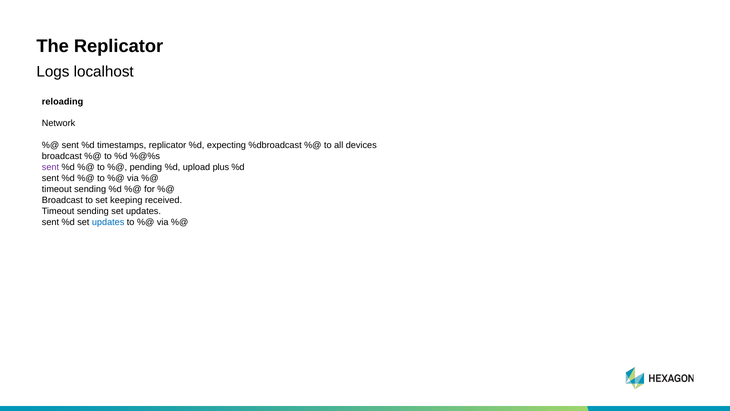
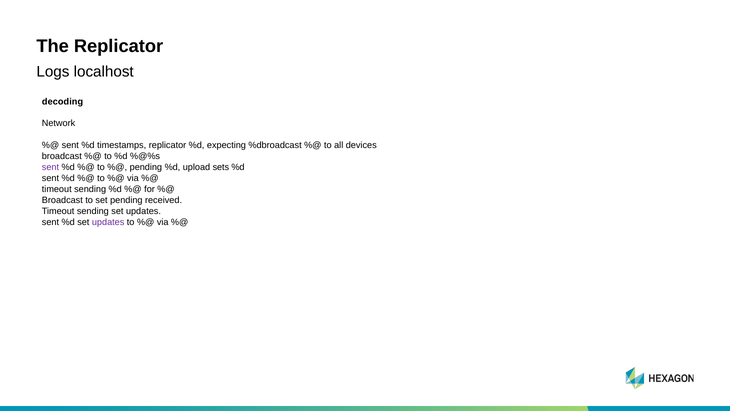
reloading: reloading -> decoding (63, 101)
plus: plus -> sets (221, 167)
set keeping: keeping -> pending (126, 200)
updates colour: blue -> purple (108, 222)
